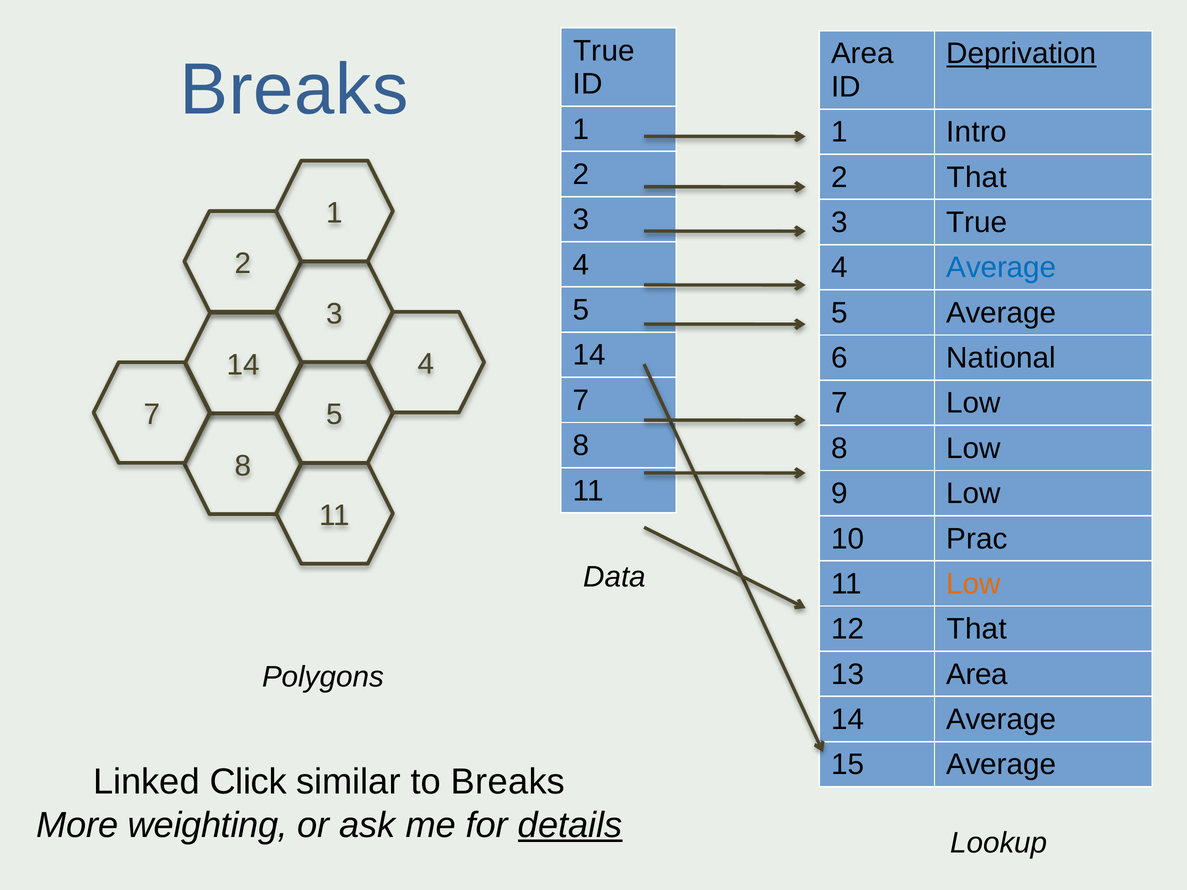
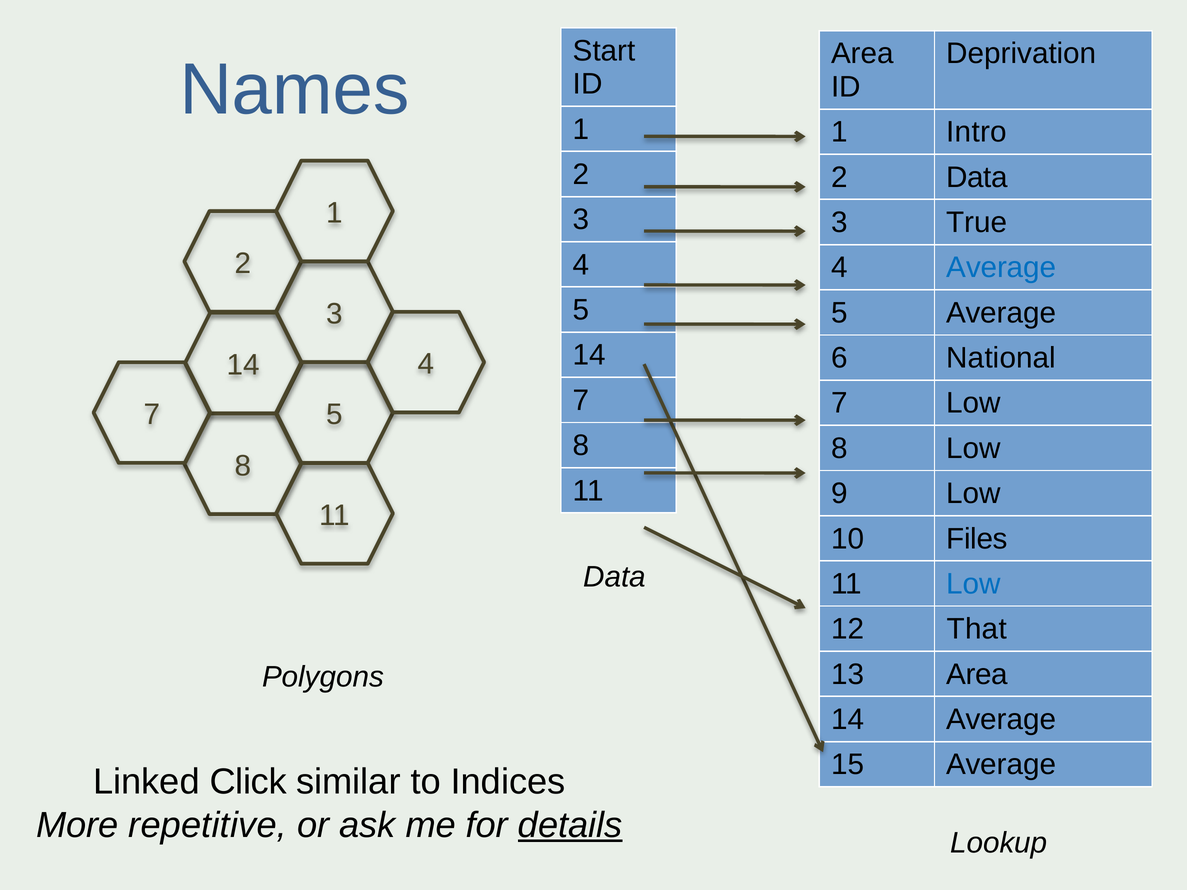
True: True -> Start (604, 51)
Deprivation underline: present -> none (1021, 54)
Breaks: Breaks -> Names (294, 90)
2 That: That -> Data (977, 177)
Prac: Prac -> Files (977, 539)
Low colour: orange -> blue (974, 584)
to Breaks: Breaks -> Indices (508, 782)
weighting: weighting -> repetitive (208, 825)
